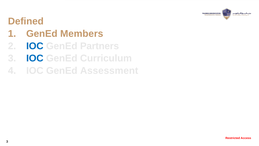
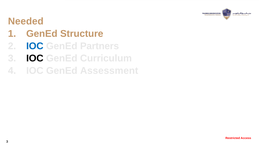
Defined: Defined -> Needed (26, 21)
Members: Members -> Structure (82, 34)
IOC colour: blue -> black (35, 58)
